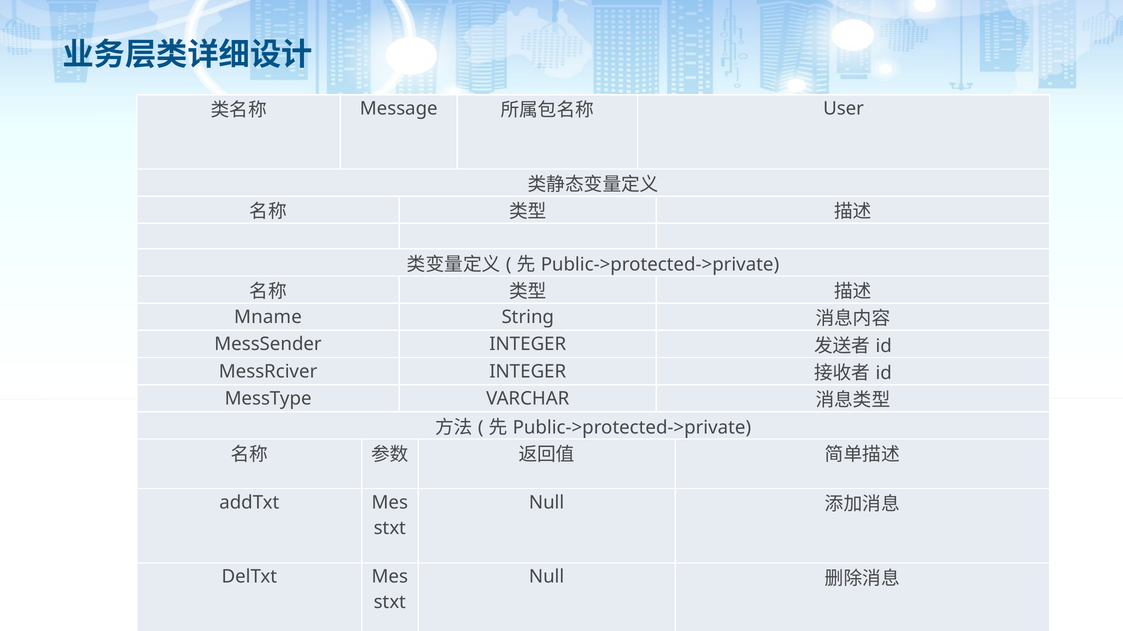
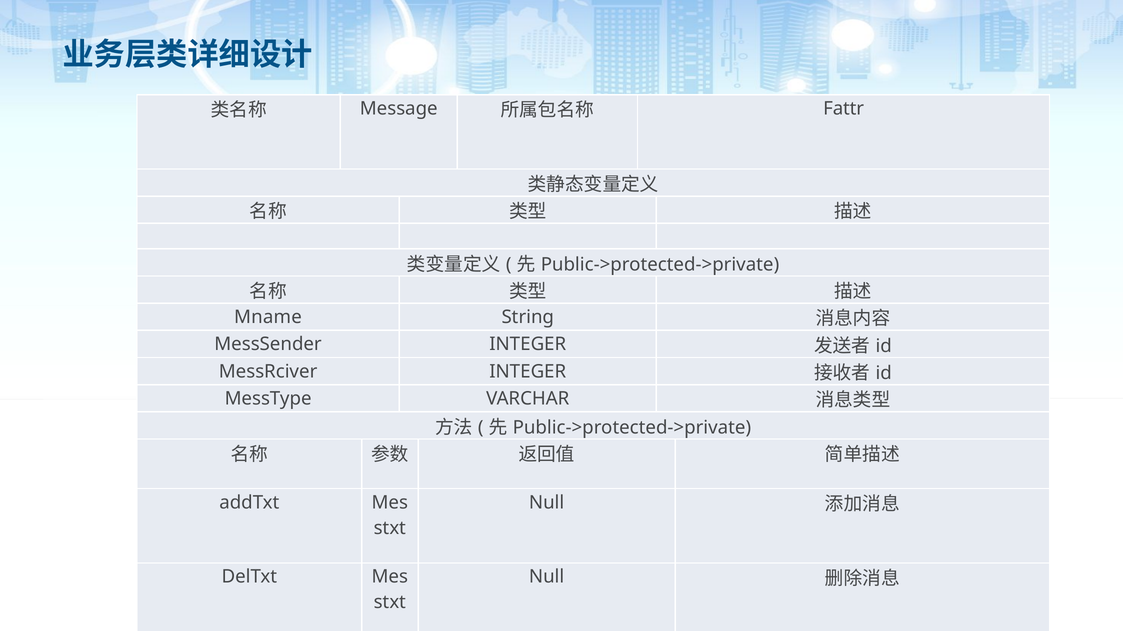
User: User -> Fattr (844, 109)
